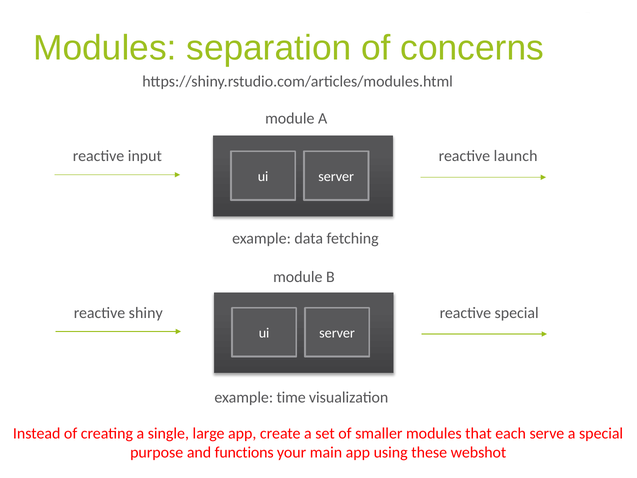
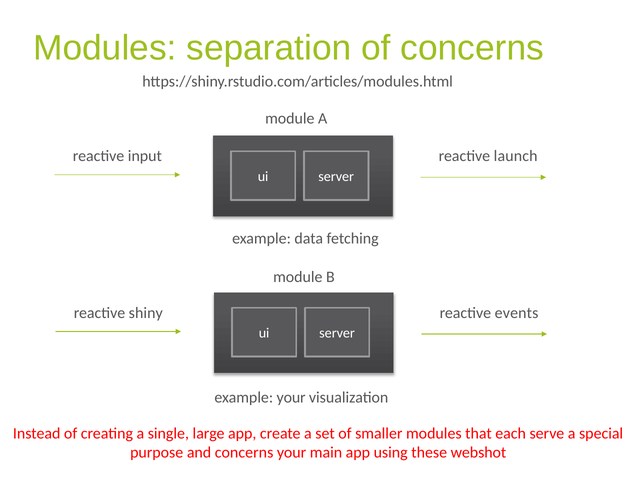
reactive special: special -> events (517, 313)
example time: time -> your (291, 397)
and functions: functions -> concerns (244, 452)
